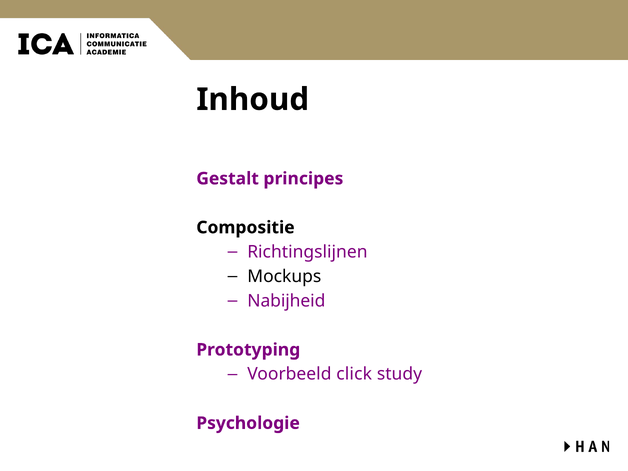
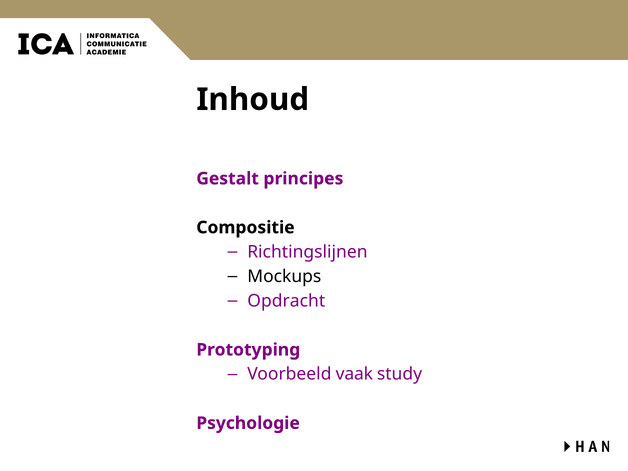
Nabijheid: Nabijheid -> Opdracht (286, 301)
click: click -> vaak (354, 374)
